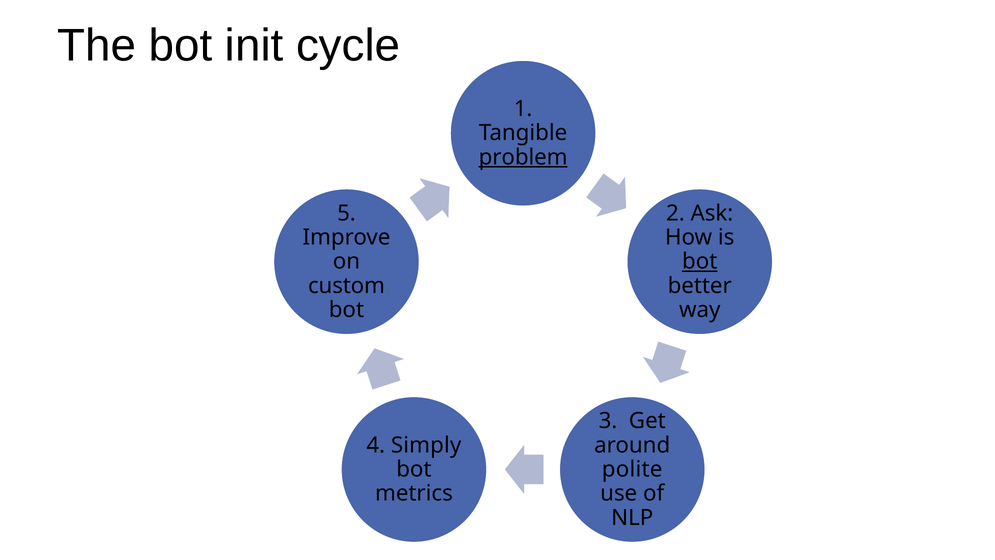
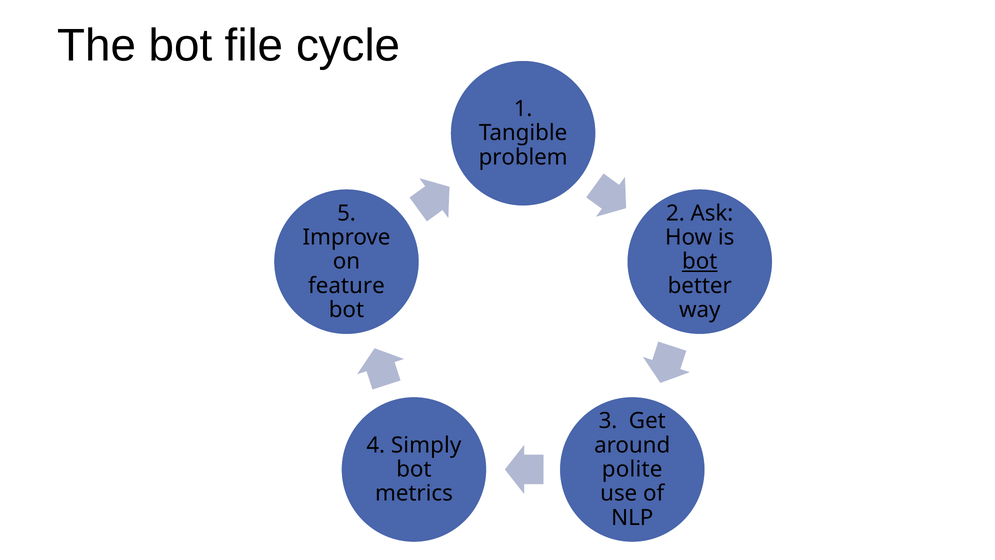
init: init -> file (254, 46)
problem underline: present -> none (523, 157)
custom: custom -> feature (346, 285)
